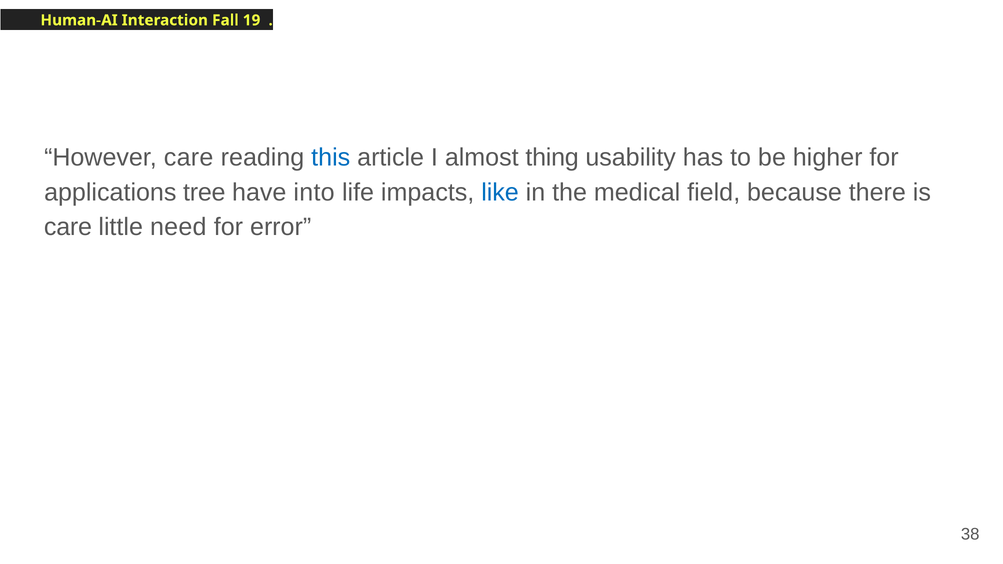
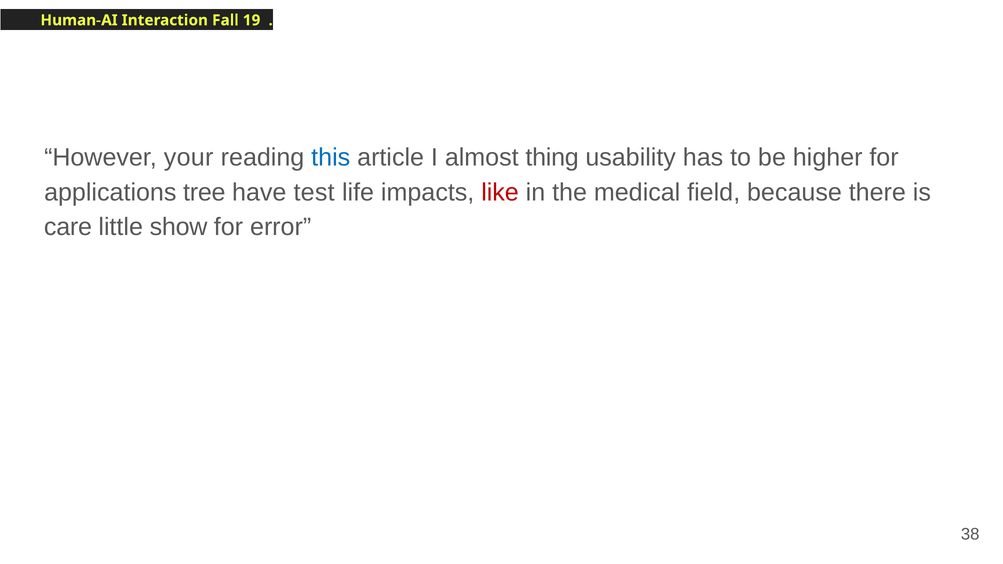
However care: care -> your (189, 158)
into: into -> test (314, 192)
like colour: blue -> red (500, 192)
need: need -> show (179, 227)
